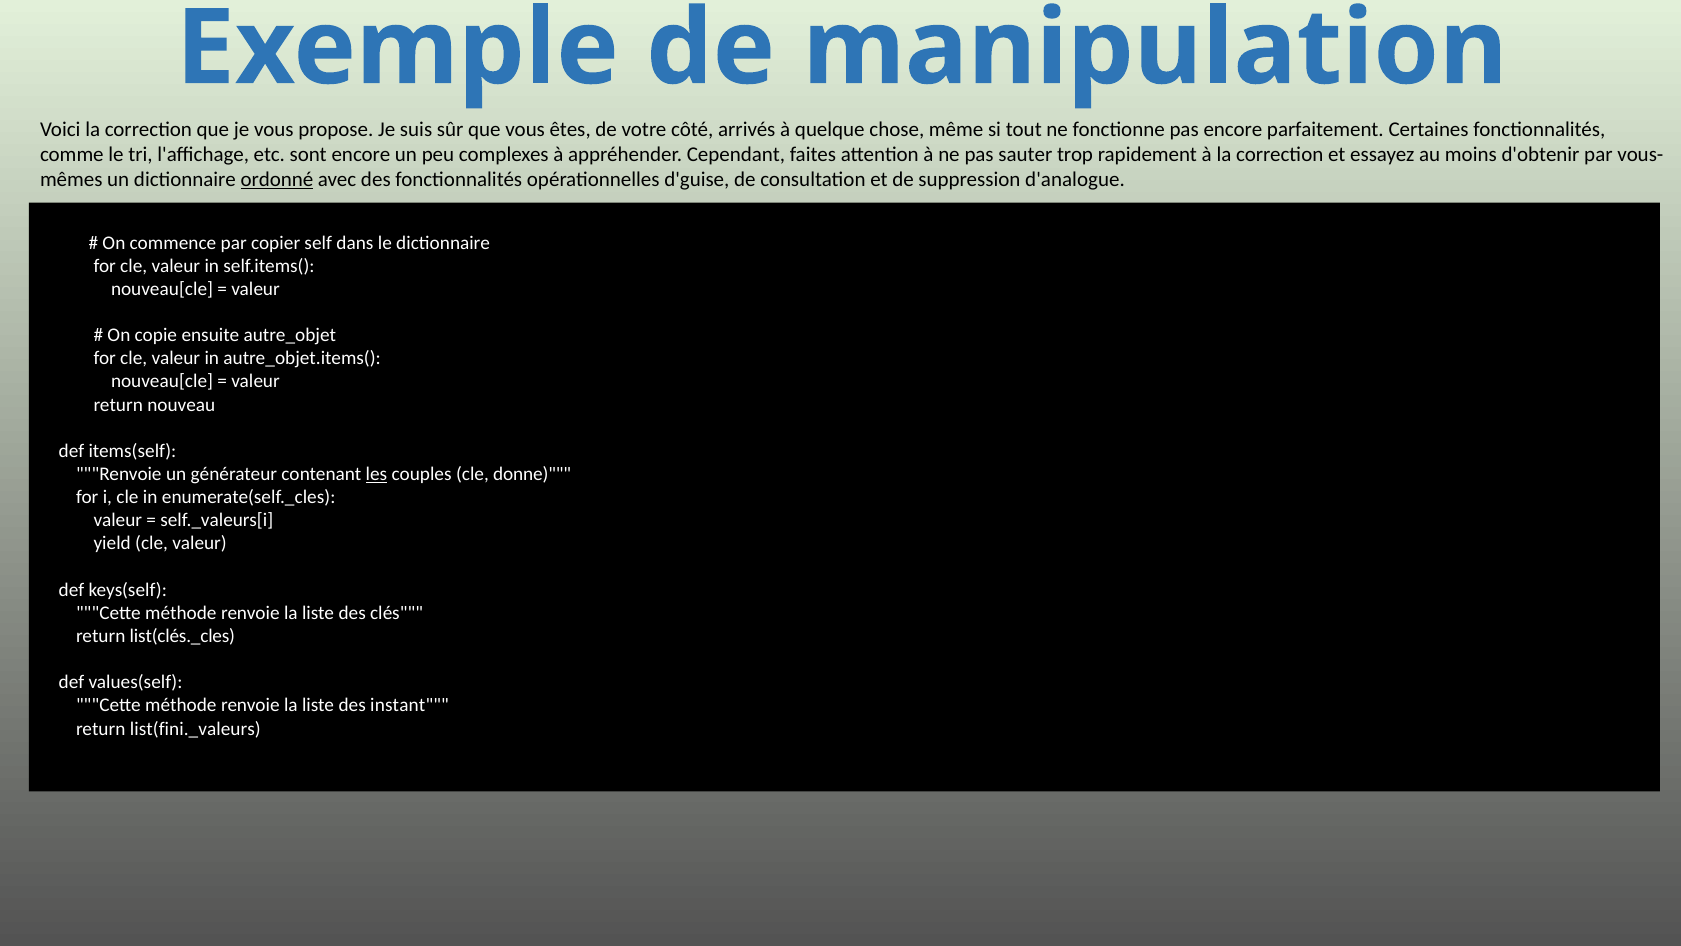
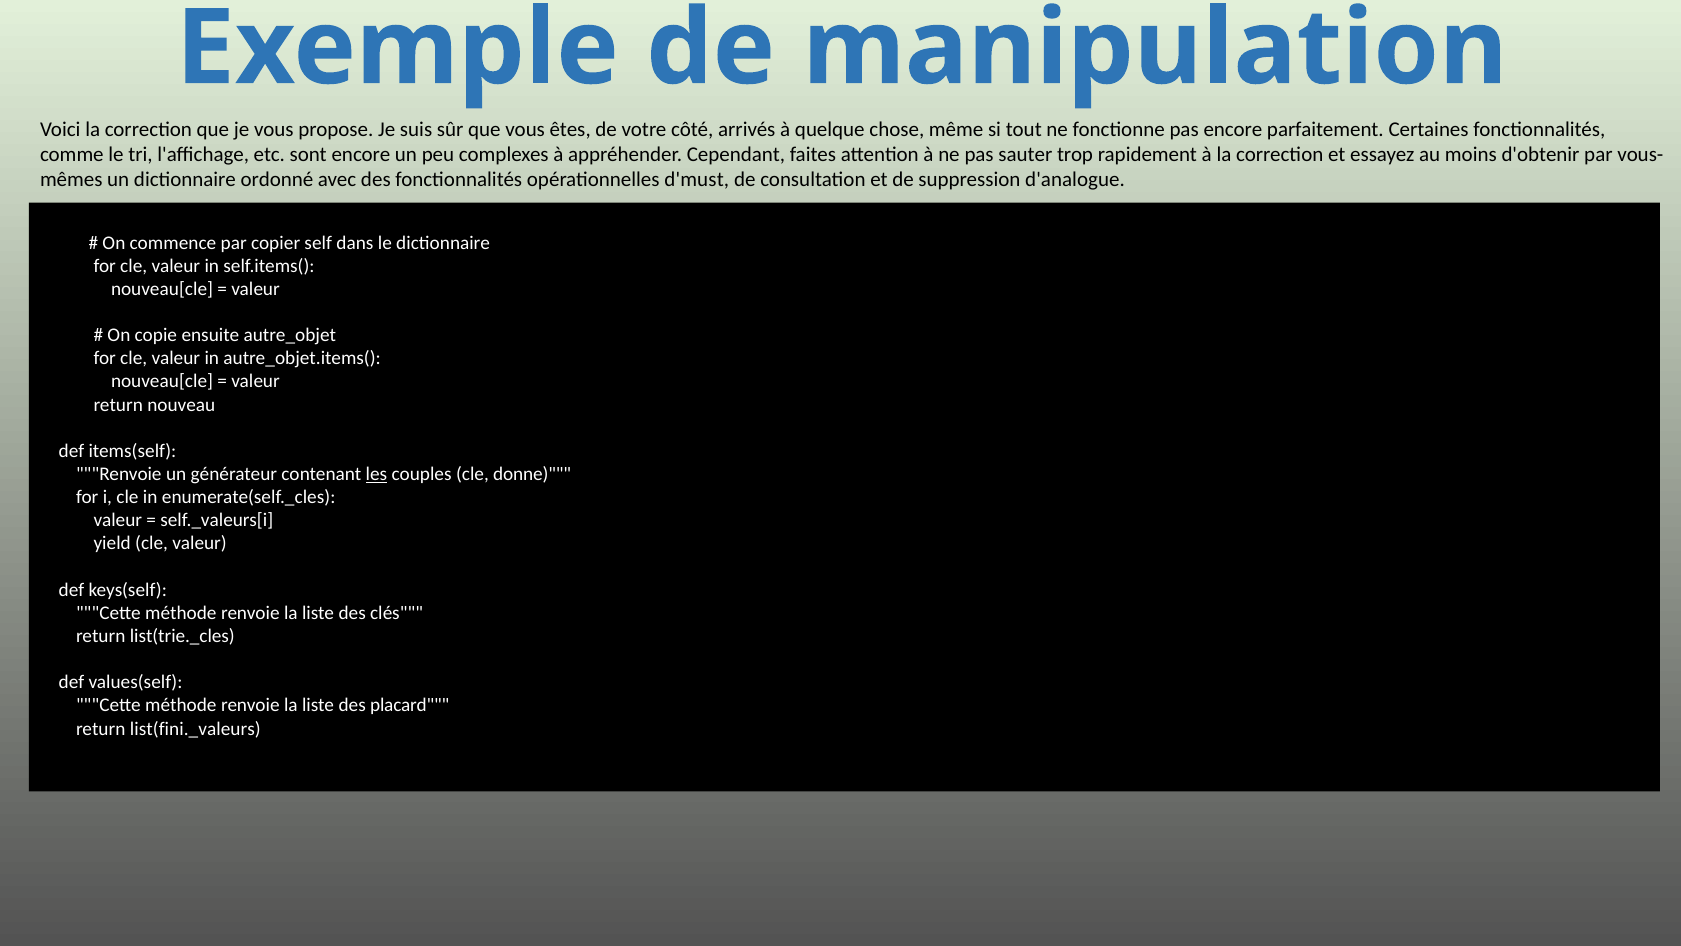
ordonné underline: present -> none (277, 180)
d'guise: d'guise -> d'must (697, 180)
list(clés._cles: list(clés._cles -> list(trie._cles (182, 636)
instant: instant -> placard (410, 705)
